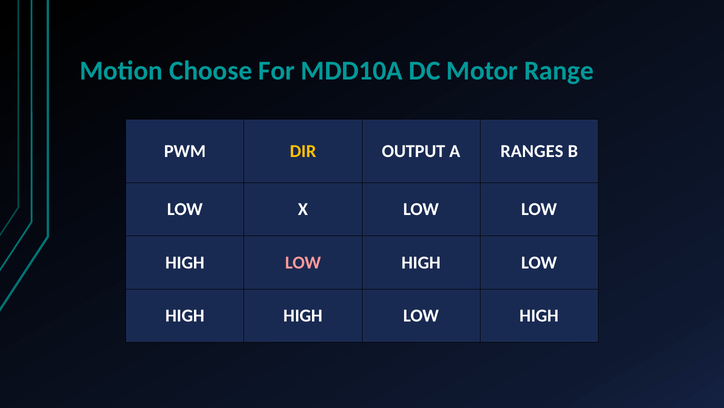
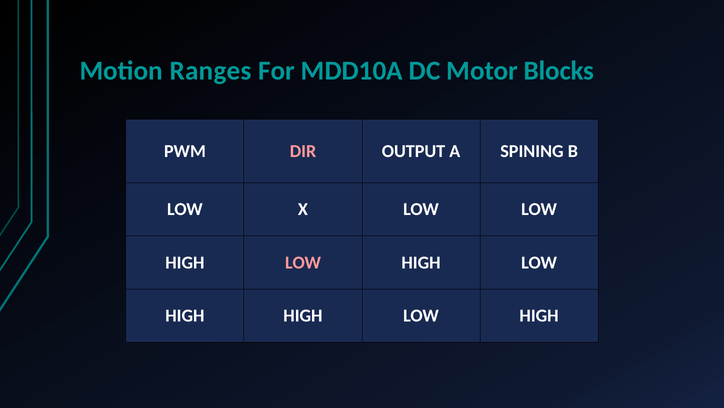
Choose: Choose -> Ranges (211, 71)
Range: Range -> Blocks (559, 71)
DIR colour: yellow -> pink (303, 151)
RANGES: RANGES -> SPINING (532, 151)
